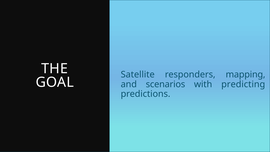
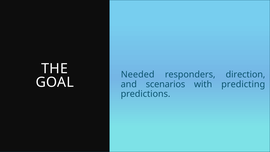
Satellite: Satellite -> Needed (138, 74)
mapping: mapping -> direction (245, 74)
